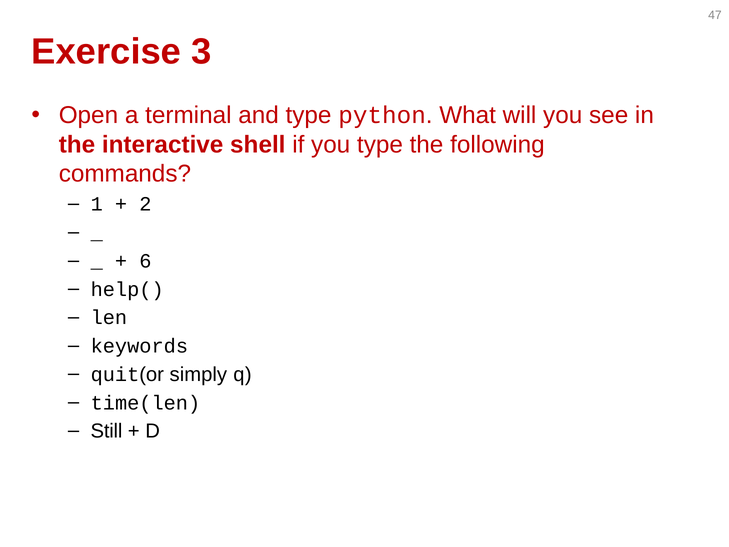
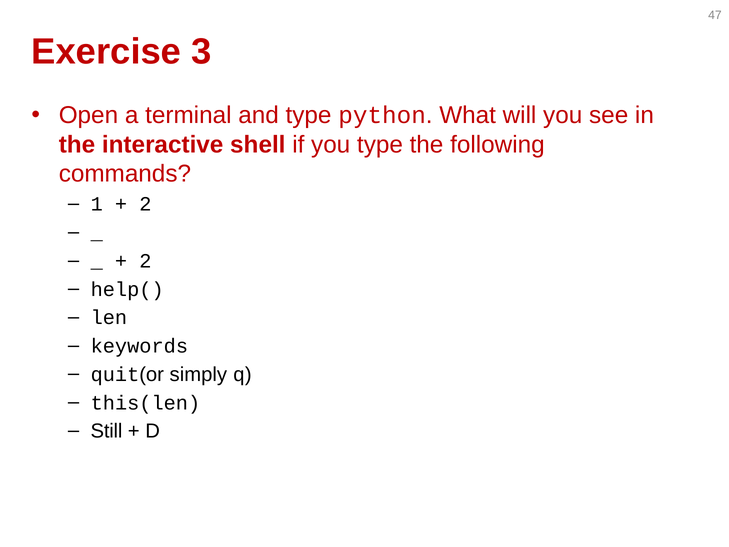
6: 6 -> 2 (145, 261)
time(len: time(len -> this(len (145, 403)
